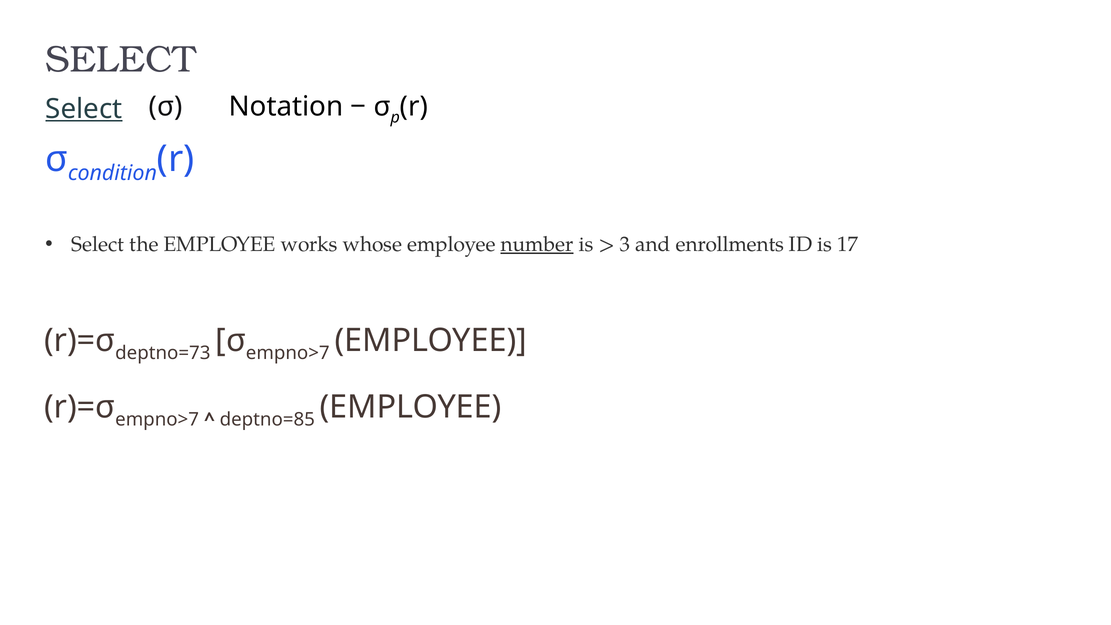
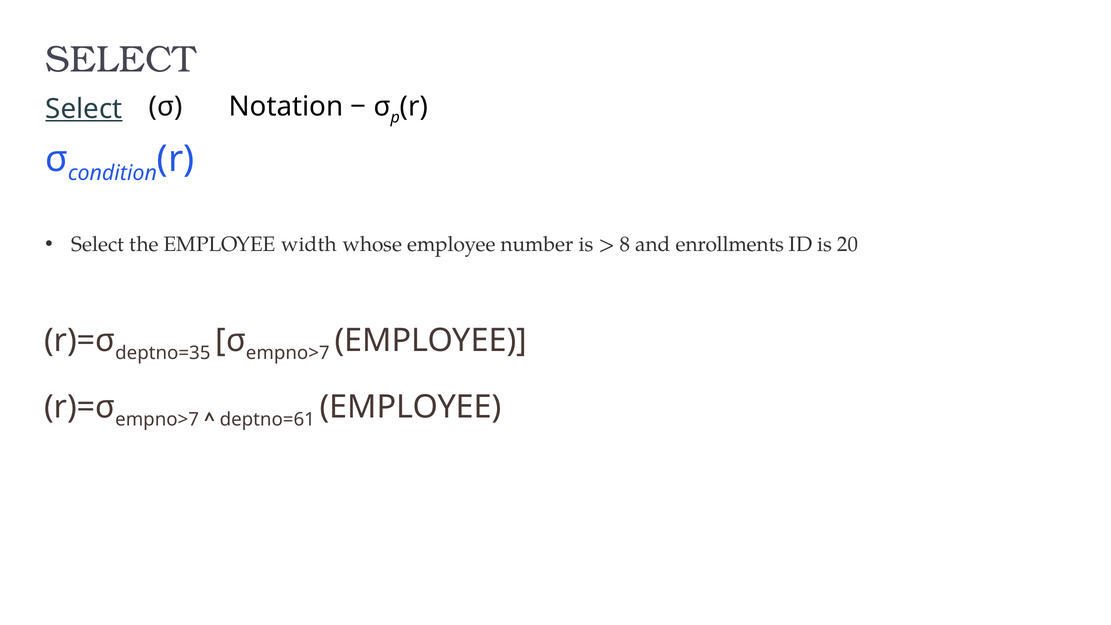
works: works -> width (309, 244)
number underline: present -> none (537, 244)
3: 3 -> 8 (625, 244)
17: 17 -> 20 (848, 244)
deptno=73: deptno=73 -> deptno=35 (163, 353)
deptno=85: deptno=85 -> deptno=61 (267, 419)
